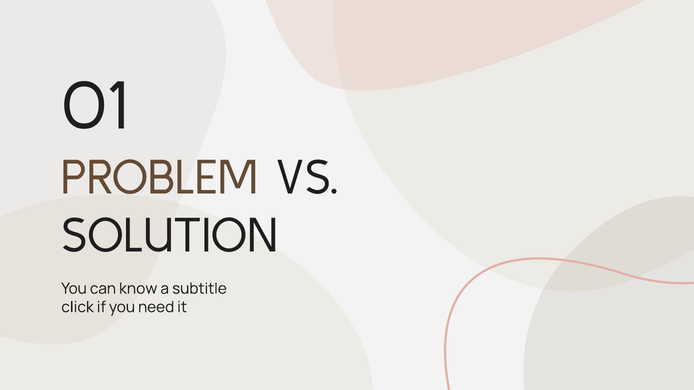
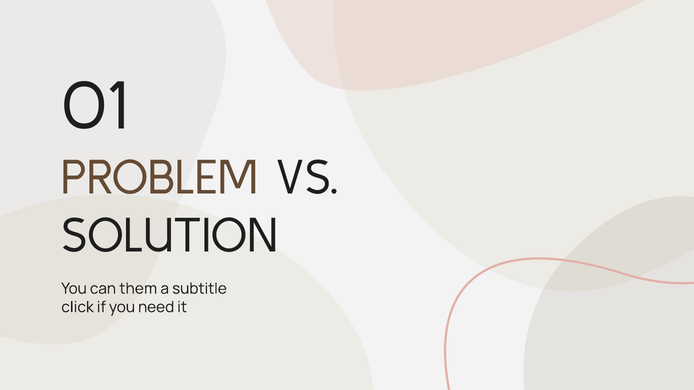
know: know -> them (138, 289)
